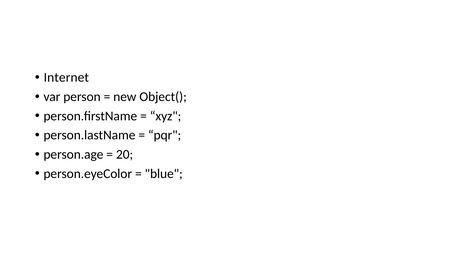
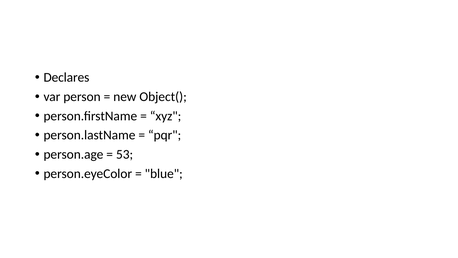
Internet: Internet -> Declares (66, 77)
20: 20 -> 53 (125, 154)
